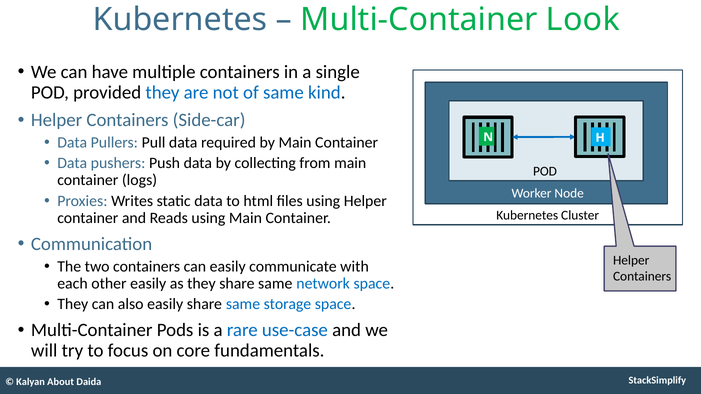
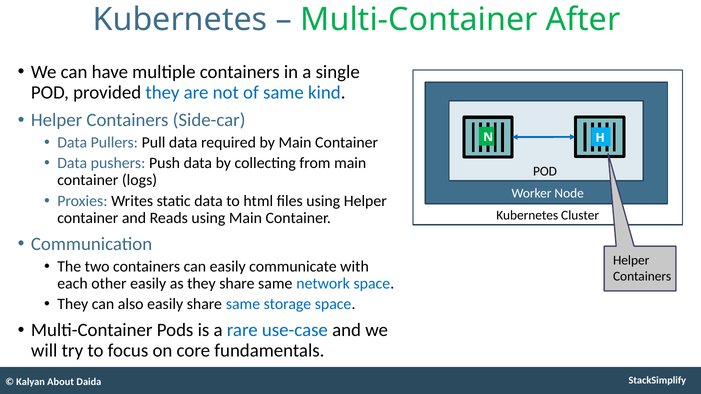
Look: Look -> After (583, 20)
